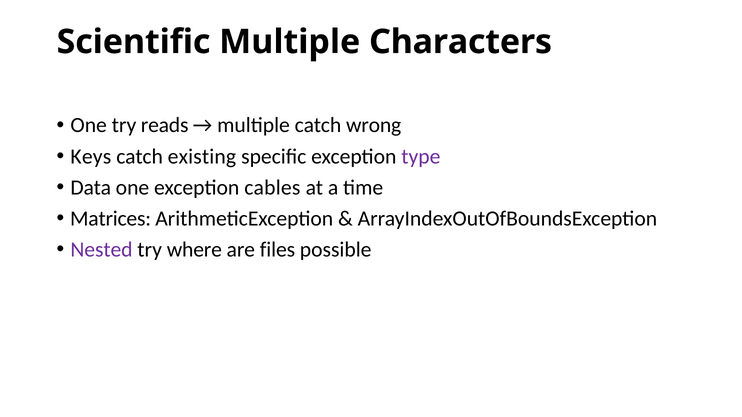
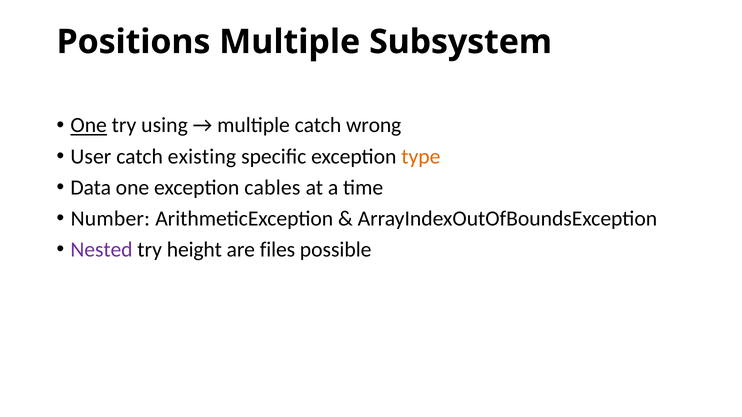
Scientific: Scientific -> Positions (134, 42)
Characters: Characters -> Subsystem (461, 42)
One underline: none -> present (89, 125)
reads: reads -> using (165, 125)
Keys: Keys -> User (91, 157)
type colour: purple -> orange (421, 157)
Matrices: Matrices -> Number (110, 219)
where: where -> height (194, 250)
